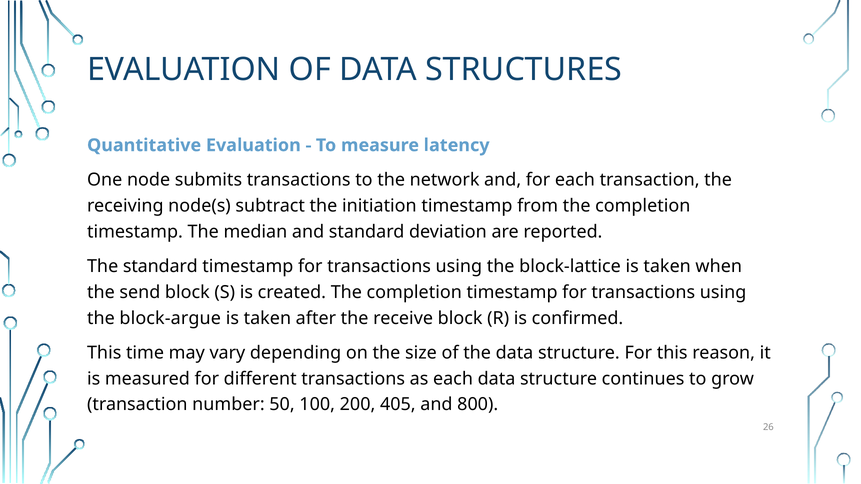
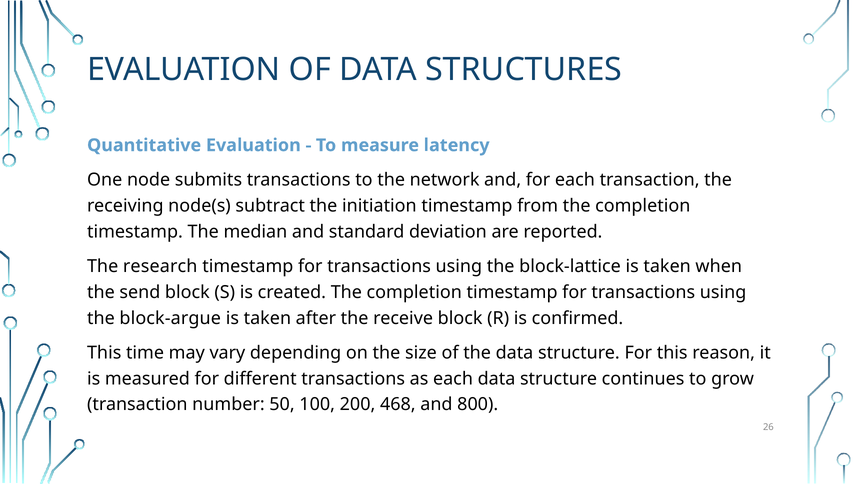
The standard: standard -> research (160, 267)
405: 405 -> 468 (398, 405)
